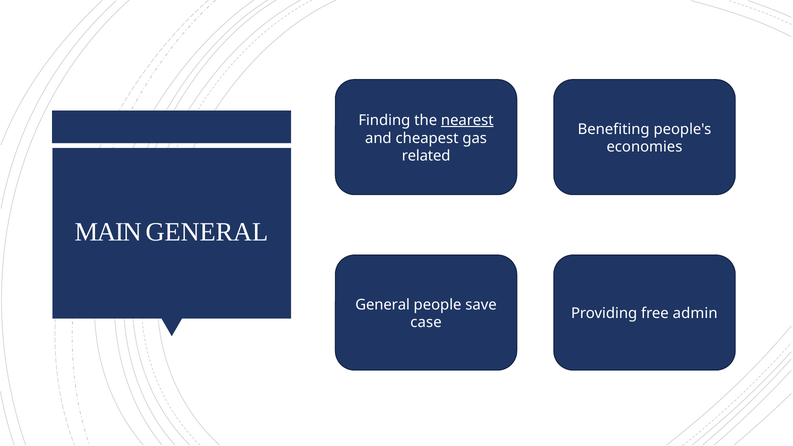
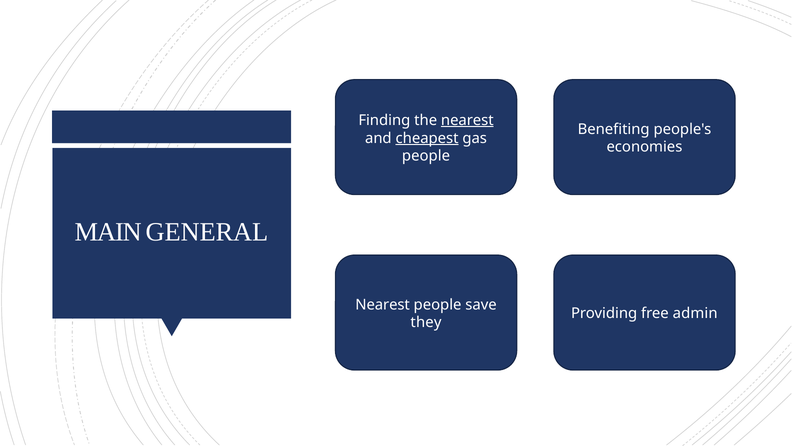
cheapest underline: none -> present (427, 138)
related: related -> people (426, 156)
General: General -> Nearest (383, 305)
case: case -> they (426, 323)
